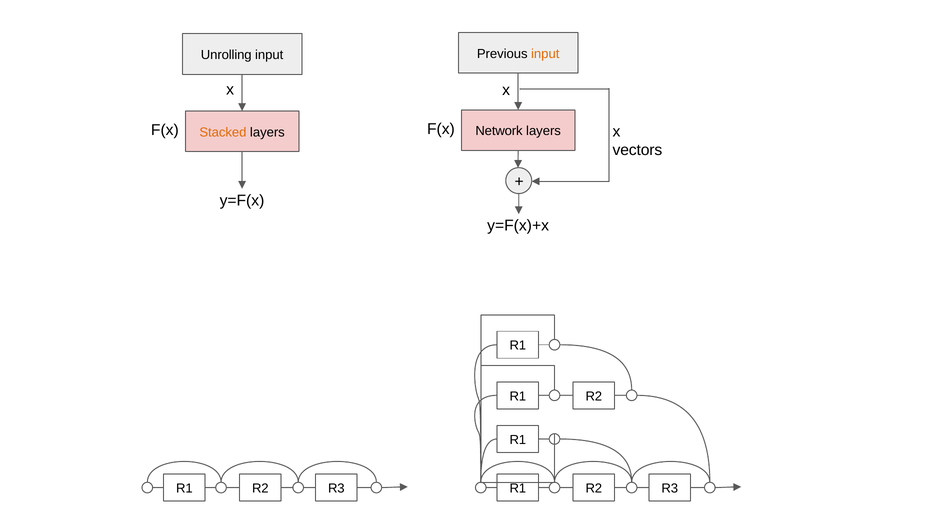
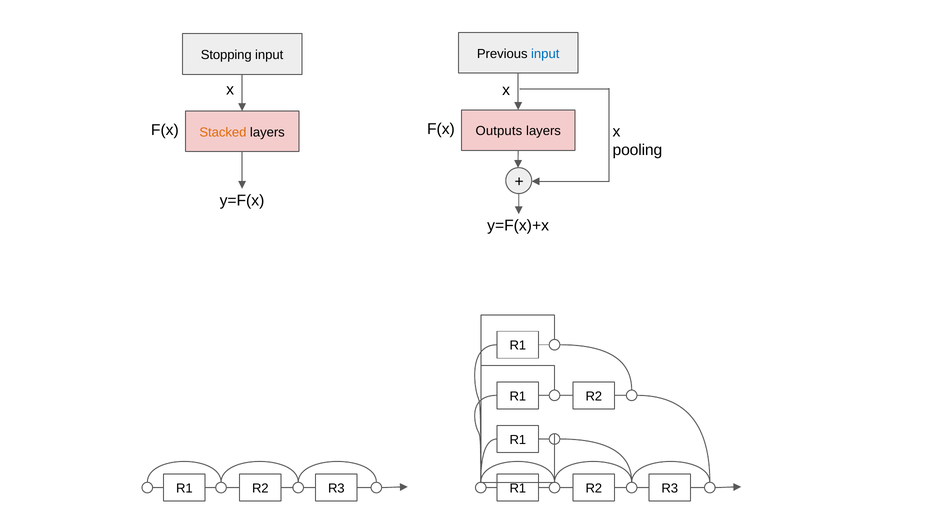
input colour: orange -> blue (545, 54)
Unrolling: Unrolling -> Stopping (226, 55)
Network: Network -> Outputs (499, 131)
vectors: vectors -> pooling (637, 150)
